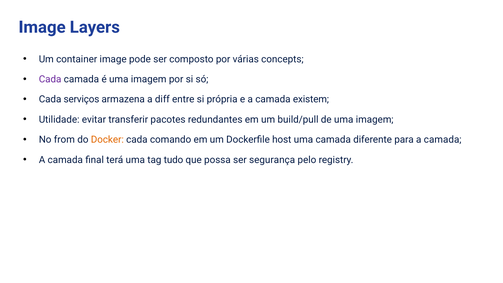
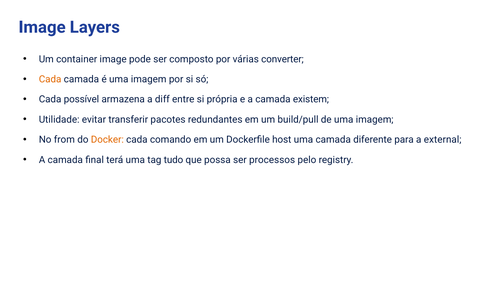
concepts: concepts -> converter (282, 59)
Cada colour: purple -> orange (50, 79)
serviços: serviços -> possível (81, 99)
para a camada: camada -> external (443, 140)
segurança: segurança -> processos (272, 160)
